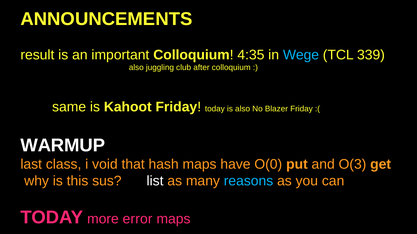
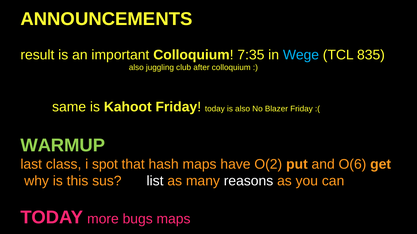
4:35: 4:35 -> 7:35 (251, 55)
339: 339 -> 835 (371, 55)
WARMUP colour: white -> light green (63, 146)
void: void -> spot (105, 165)
O(0: O(0 -> O(2 (268, 165)
O(3: O(3 -> O(6 (352, 165)
reasons colour: light blue -> white (248, 181)
error: error -> bugs (138, 219)
